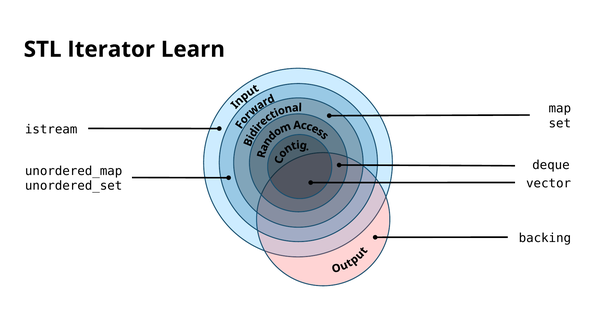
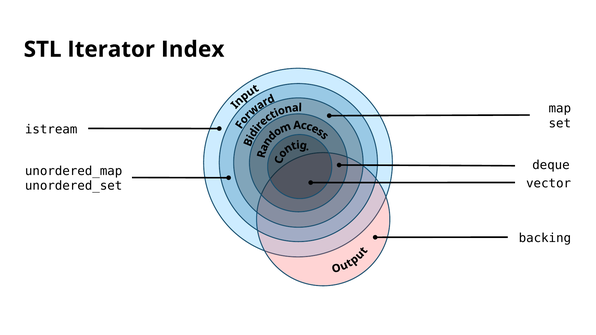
Learn: Learn -> Index (193, 49)
